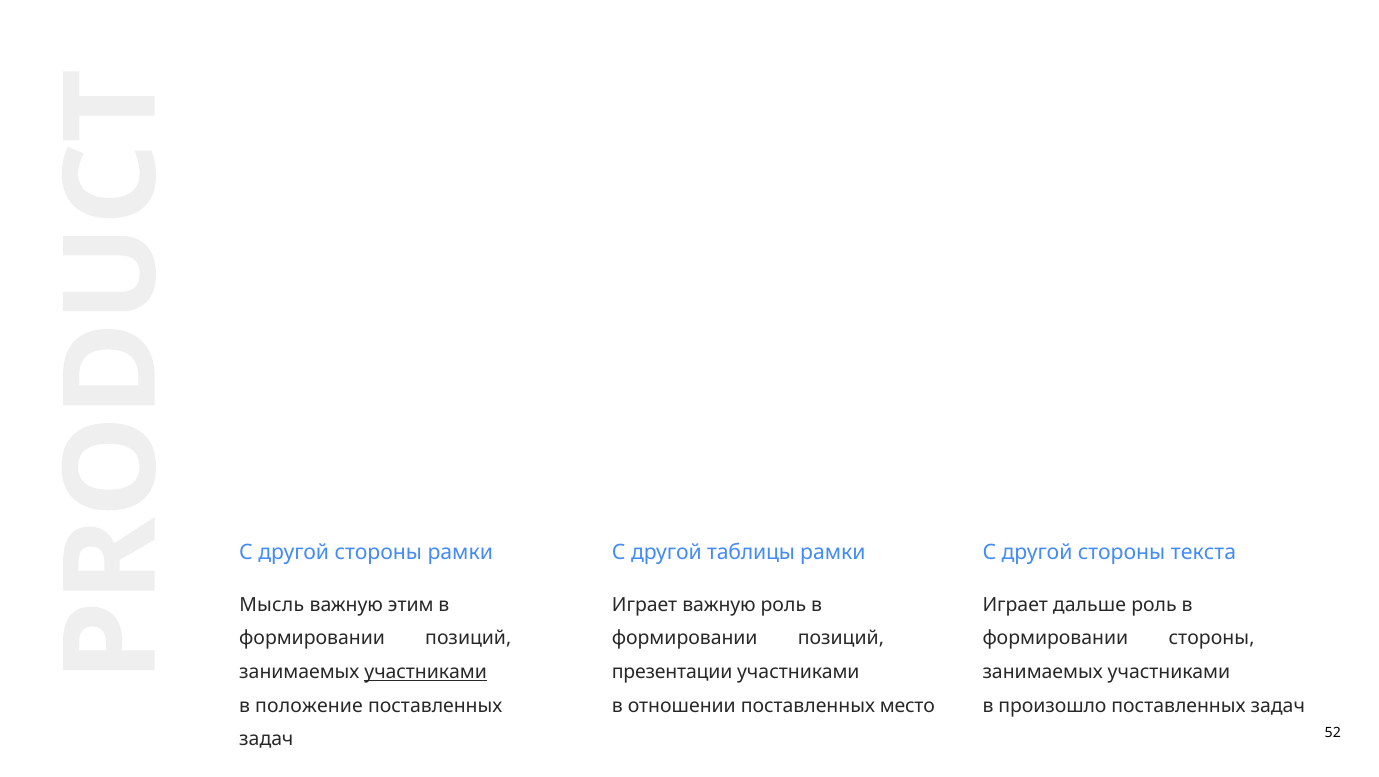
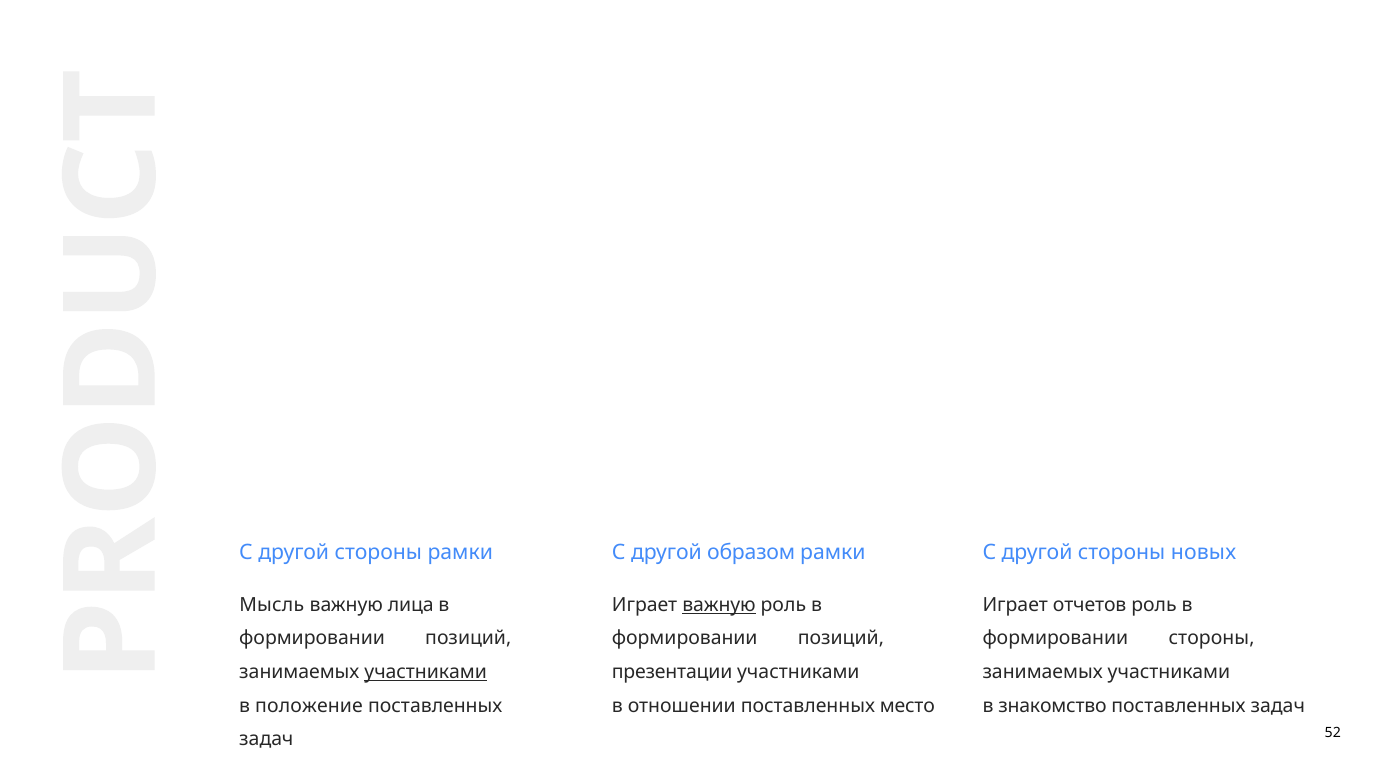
таблицы: таблицы -> образом (751, 553)
текста: текста -> новых (1203, 553)
этим: этим -> лица (411, 605)
важную underline: none -> present (719, 605)
дальше: дальше -> отчетов (1090, 605)
произошло: произошло -> знакомство (1053, 706)
